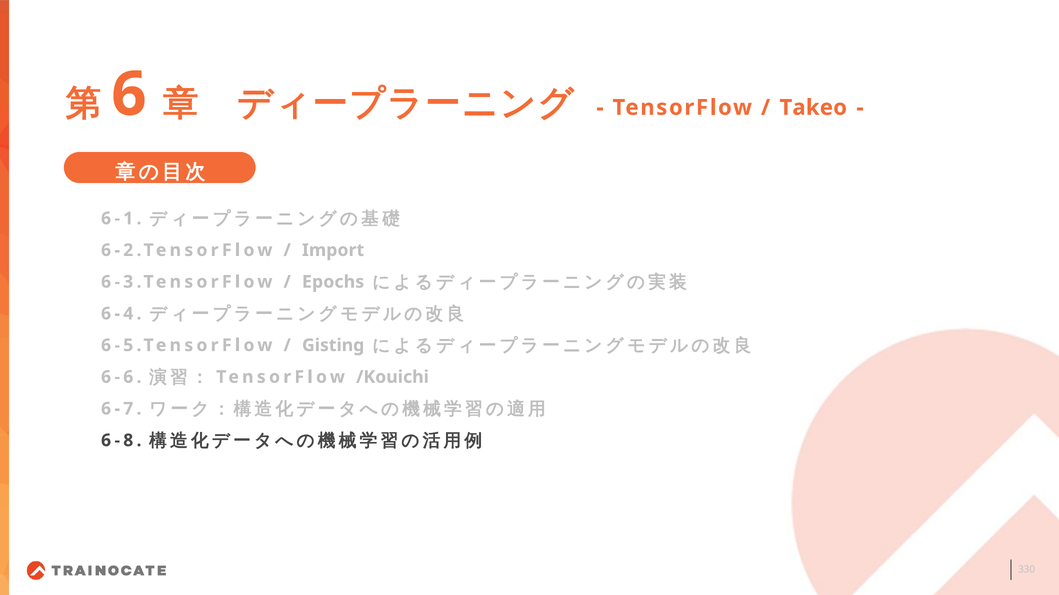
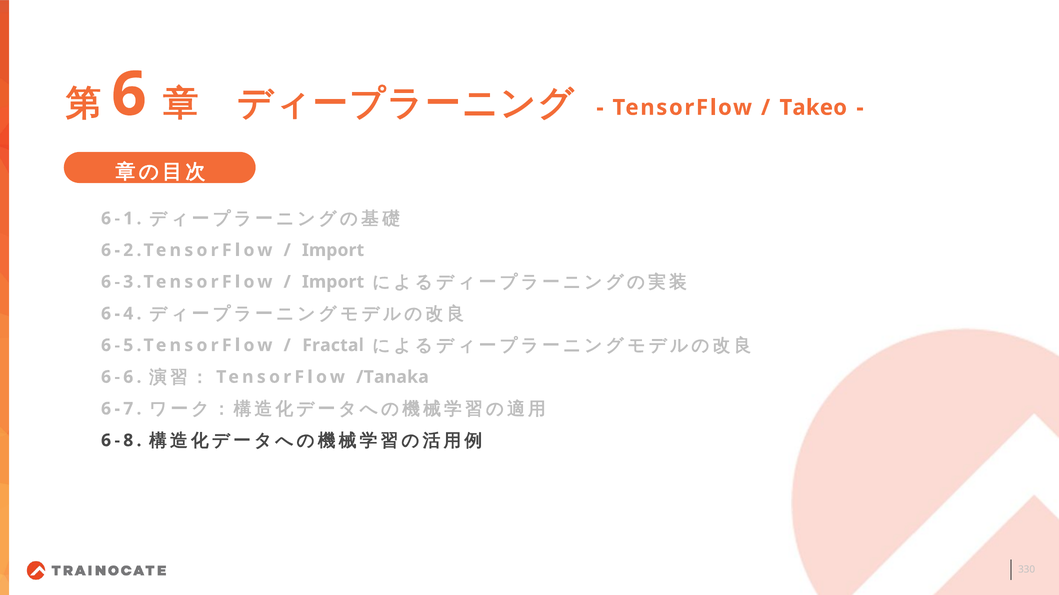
Epochs: Epochs -> Import (333, 282)
Gisting: Gisting -> Fractal (333, 346)
/Kouichi: /Kouichi -> /Tanaka (392, 377)
